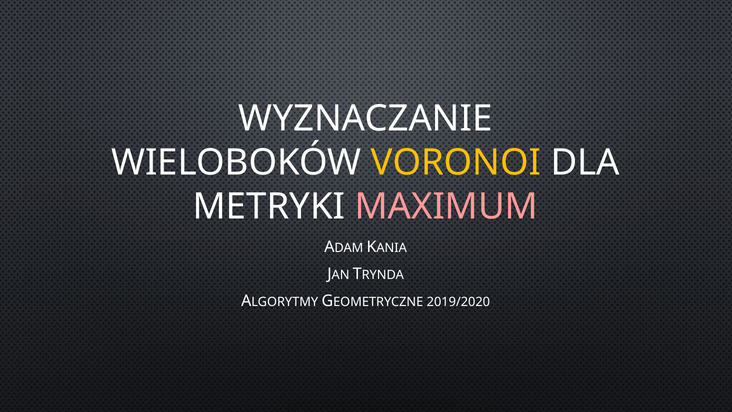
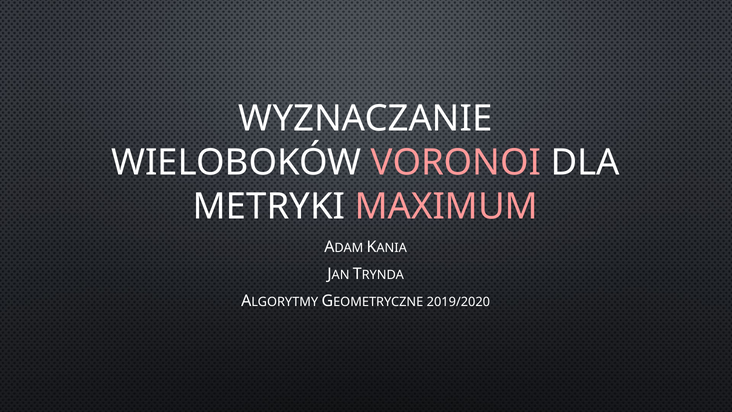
VORONOI colour: yellow -> pink (456, 163)
